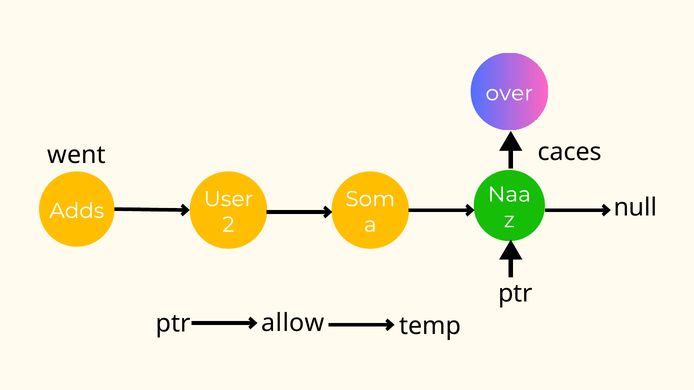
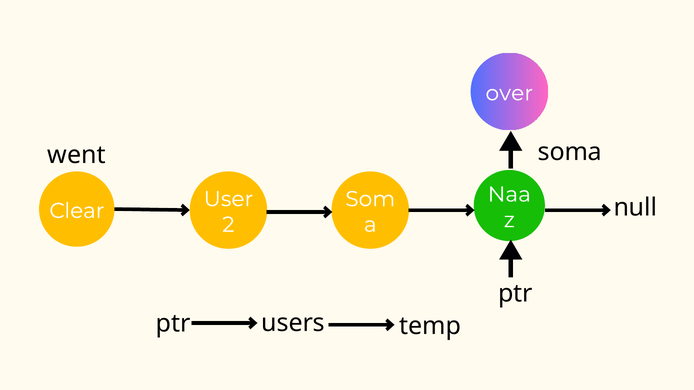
caces: caces -> soma (570, 152)
Adds: Adds -> Clear (77, 211)
allow: allow -> users (293, 323)
